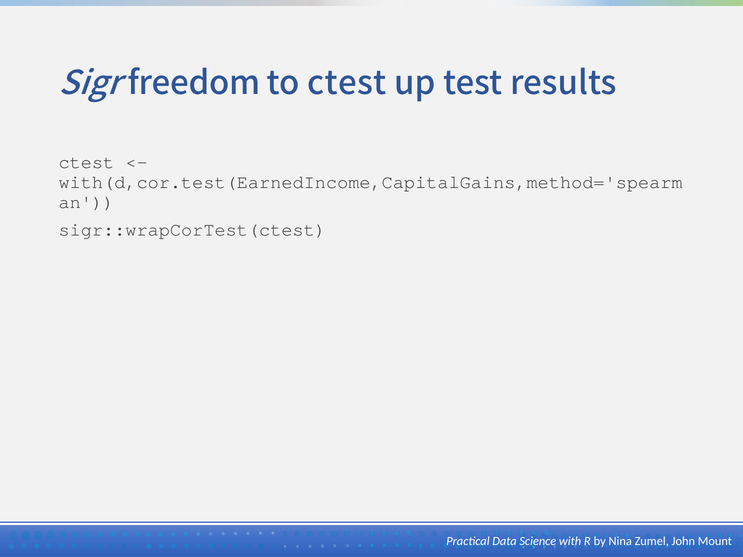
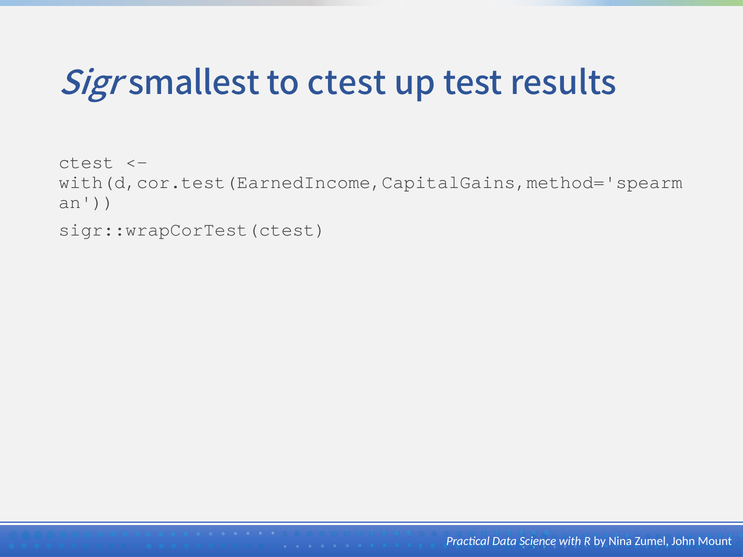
freedom: freedom -> smallest (194, 83)
